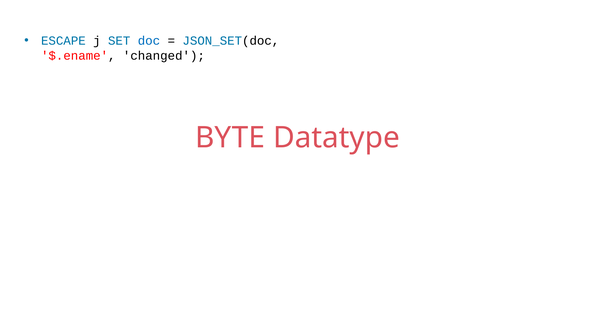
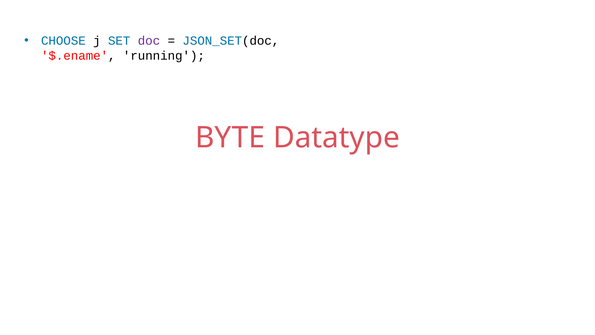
ESCAPE: ESCAPE -> CHOOSE (63, 41)
doc colour: blue -> purple (149, 41)
changed: changed -> running (164, 56)
